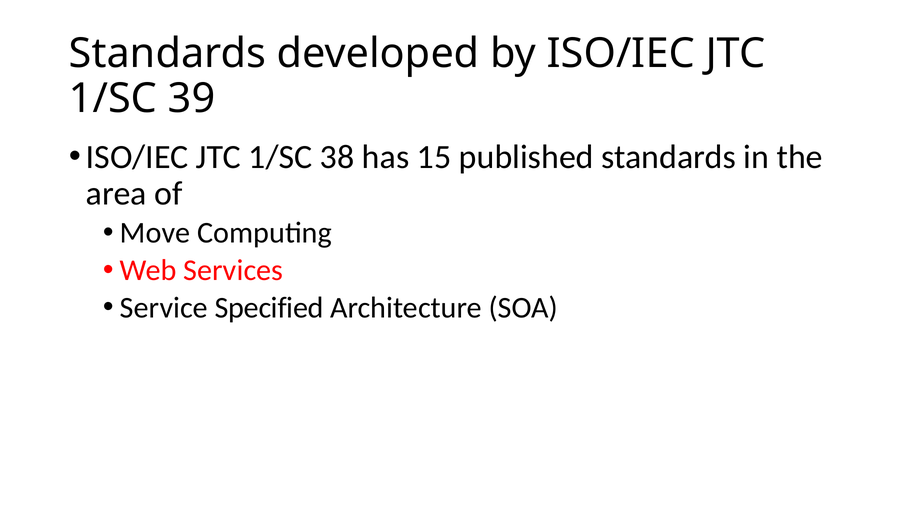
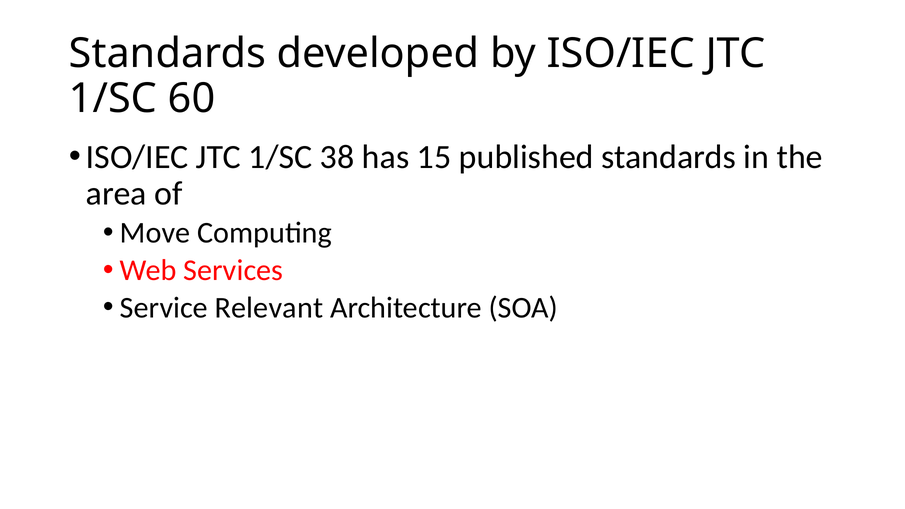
39: 39 -> 60 (192, 98)
Specified: Specified -> Relevant (269, 308)
